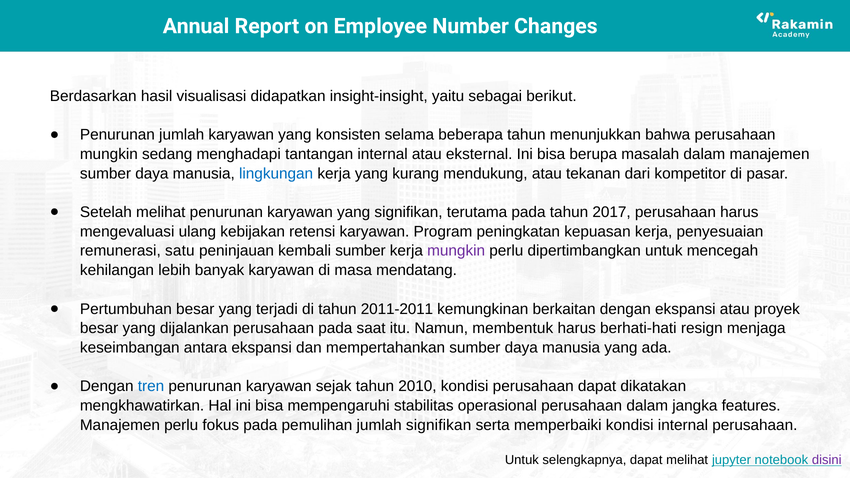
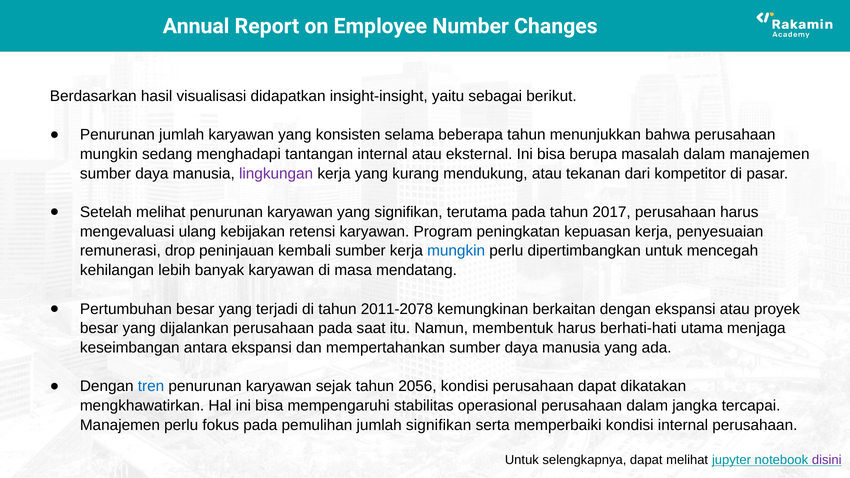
lingkungan colour: blue -> purple (276, 174)
satu: satu -> drop (180, 251)
mungkin colour: purple -> blue (456, 251)
2011-2011: 2011-2011 -> 2011-2078 (397, 309)
resign: resign -> utama (702, 328)
2010: 2010 -> 2056 (417, 386)
features: features -> tercapai (751, 406)
